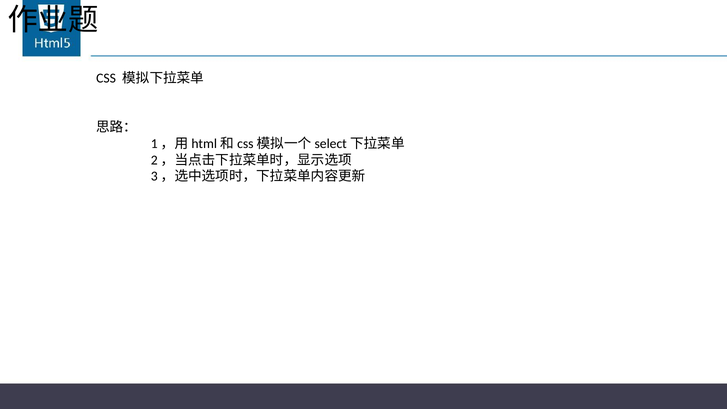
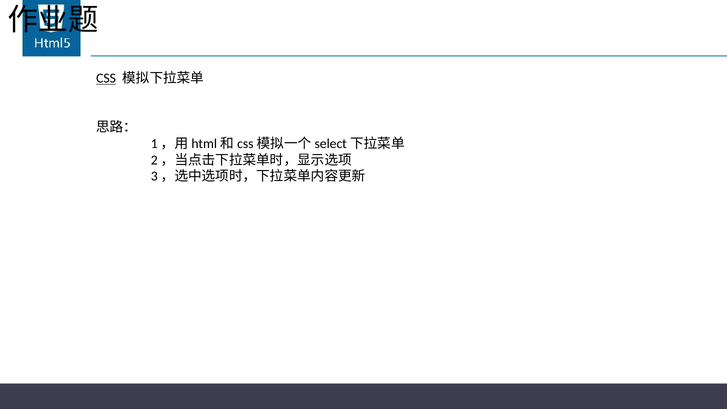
CSS underline: none -> present (106, 78)
